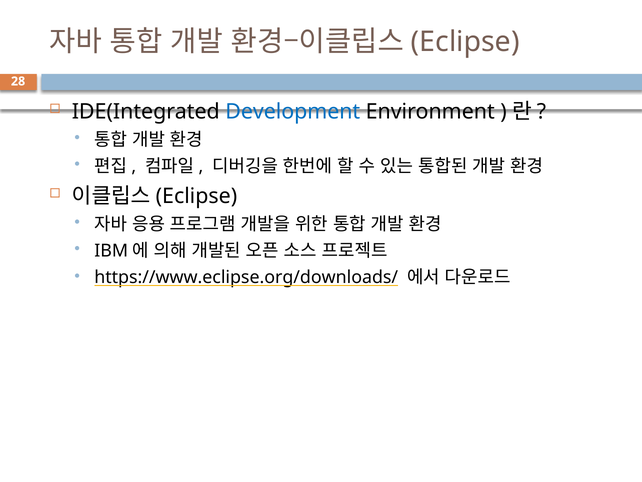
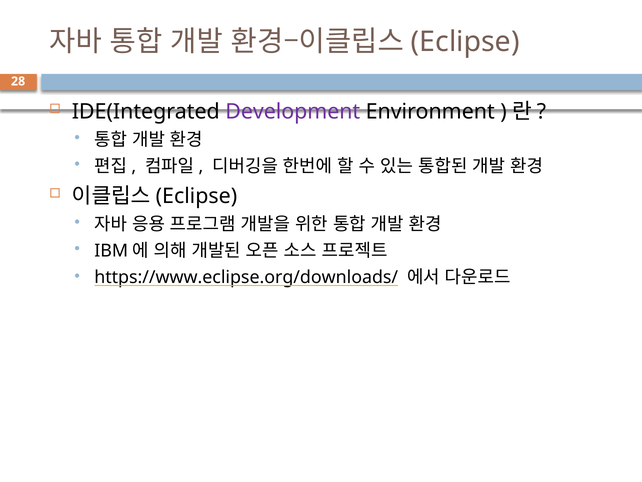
Development colour: blue -> purple (293, 112)
